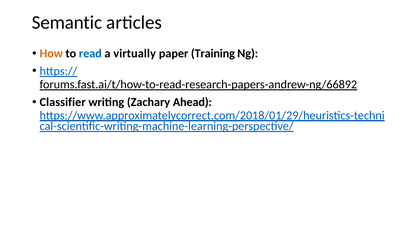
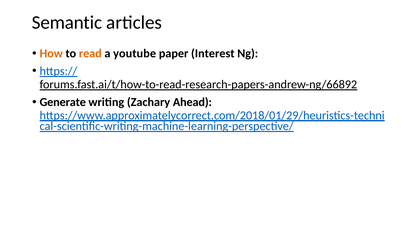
read colour: blue -> orange (90, 53)
virtually: virtually -> youtube (135, 53)
Training: Training -> Interest (213, 53)
Classifier: Classifier -> Generate (63, 102)
